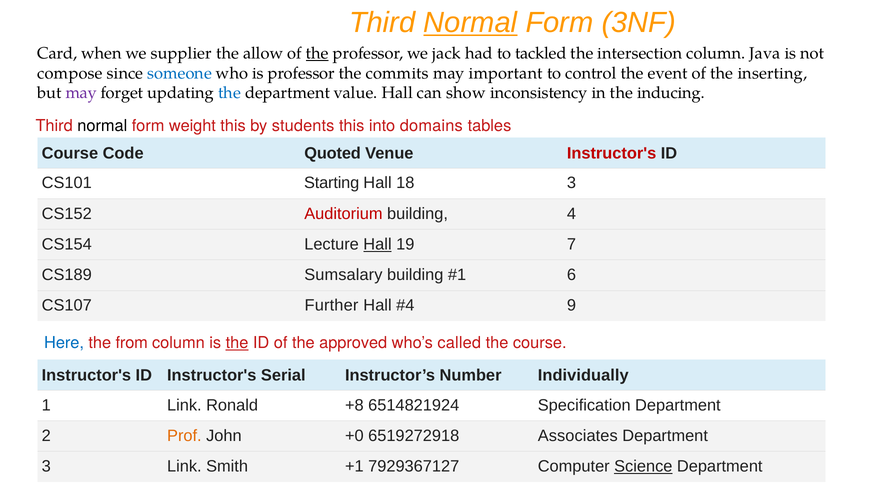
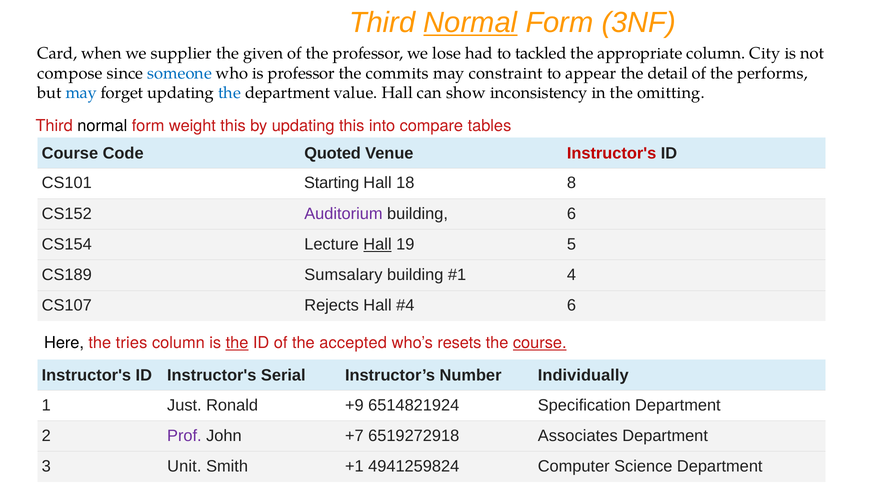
allow: allow -> given (263, 54)
the underline: present -> none (317, 54)
jack: jack -> lose (447, 54)
intersection: intersection -> appropriate (640, 54)
Java: Java -> City (765, 54)
important: important -> constraint (506, 73)
control: control -> appear (591, 73)
event: event -> detail (668, 73)
inserting: inserting -> performs (773, 73)
may colour: purple -> blue (81, 93)
inducing: inducing -> omitting (671, 93)
by students: students -> updating (303, 126)
domains: domains -> compare (431, 126)
18 3: 3 -> 8 (571, 183)
Auditorium colour: red -> purple (343, 213)
building 4: 4 -> 6 (571, 213)
7: 7 -> 5 (571, 244)
6: 6 -> 4 (571, 275)
Further: Further -> Rejects (332, 305)
9: 9 -> 6 (571, 305)
Here colour: blue -> black (64, 343)
from: from -> tries (132, 343)
approved: approved -> accepted (353, 343)
called: called -> resets (459, 343)
course underline: none -> present (540, 343)
1 Link: Link -> Just (184, 405)
+8: +8 -> +9 (354, 405)
Prof colour: orange -> purple (184, 435)
+0: +0 -> +7 (354, 435)
3 Link: Link -> Unit (184, 466)
7929367127: 7929367127 -> 4941259824 (414, 466)
Science underline: present -> none (643, 466)
